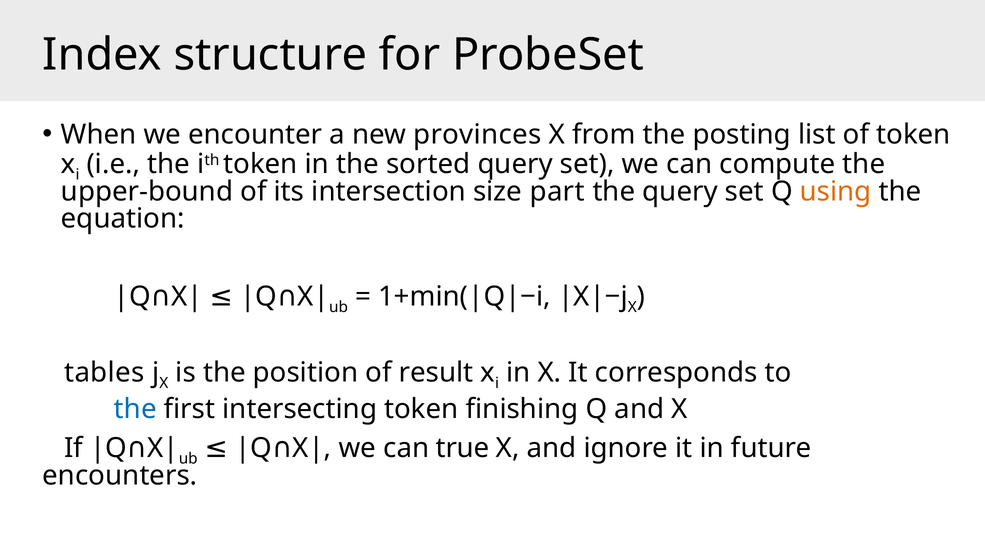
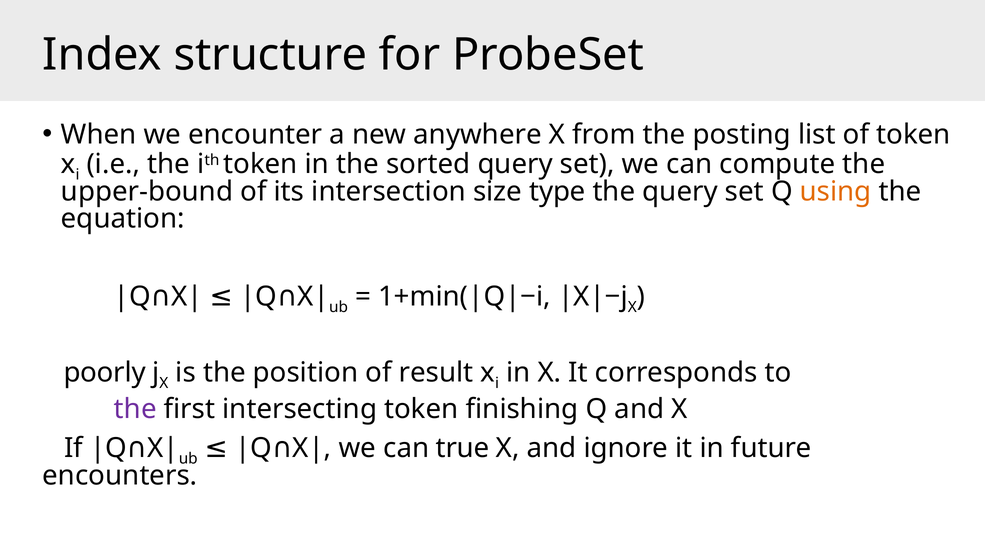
provinces: provinces -> anywhere (478, 135)
part: part -> type (557, 192)
tables: tables -> poorly (105, 372)
the colour: blue -> purple (135, 409)
